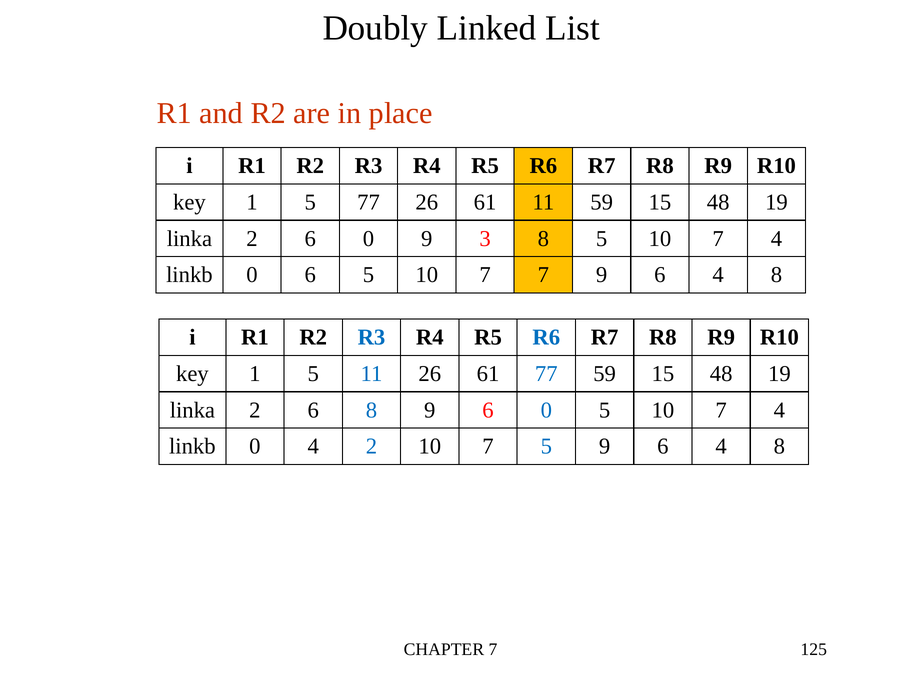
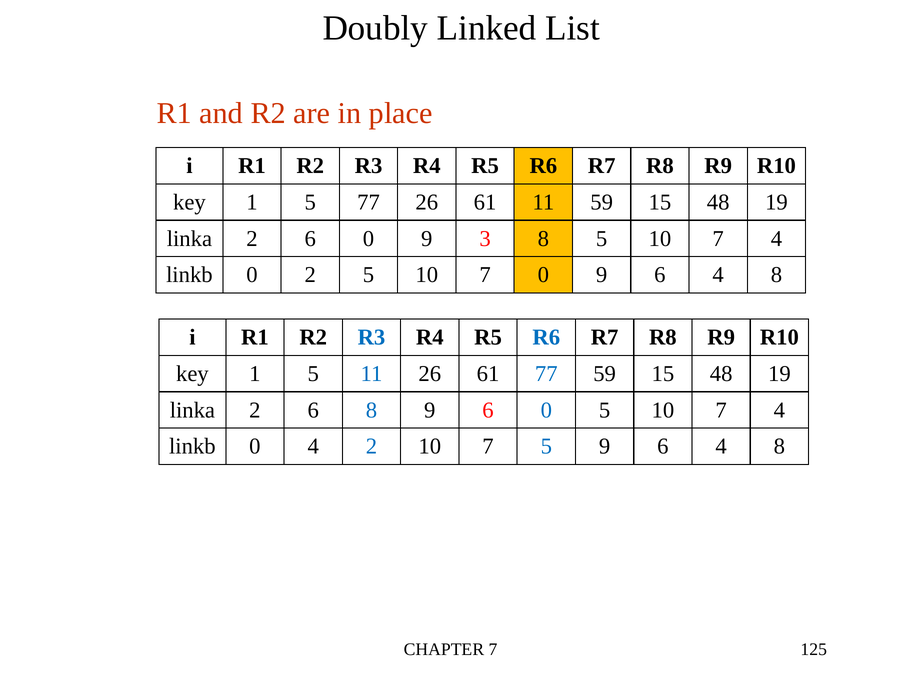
0 6: 6 -> 2 (310, 275)
7 7: 7 -> 0 (543, 275)
